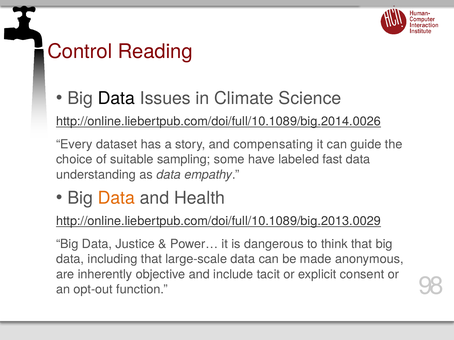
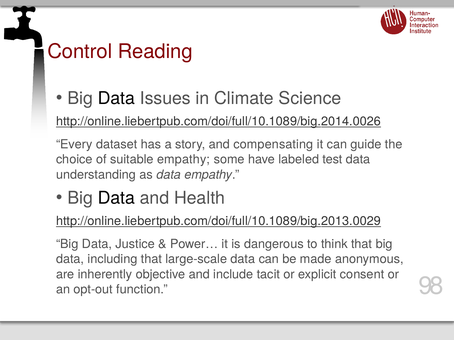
suitable sampling: sampling -> empathy (184, 160)
fast: fast -> test (332, 160)
Data colour: orange -> black (116, 198)
